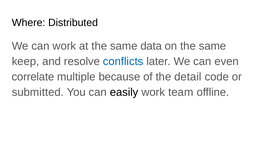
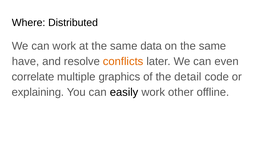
keep: keep -> have (25, 61)
conflicts colour: blue -> orange (123, 61)
because: because -> graphics (119, 77)
submitted: submitted -> explaining (38, 92)
team: team -> other (181, 92)
